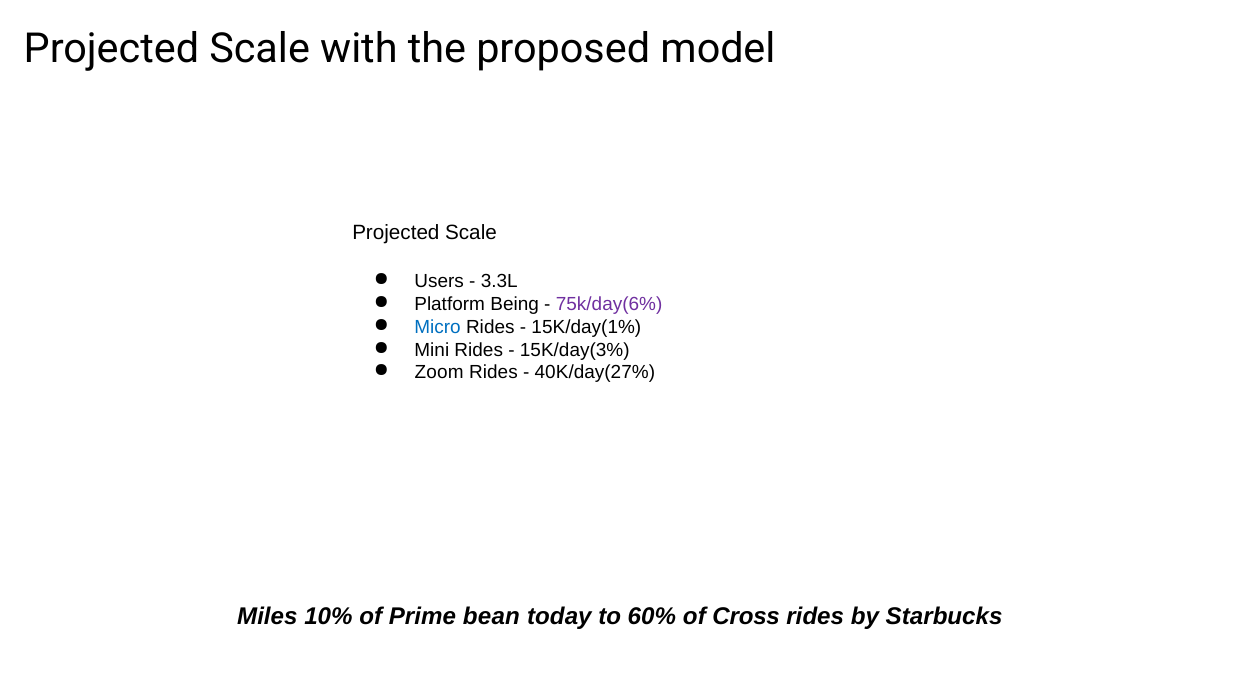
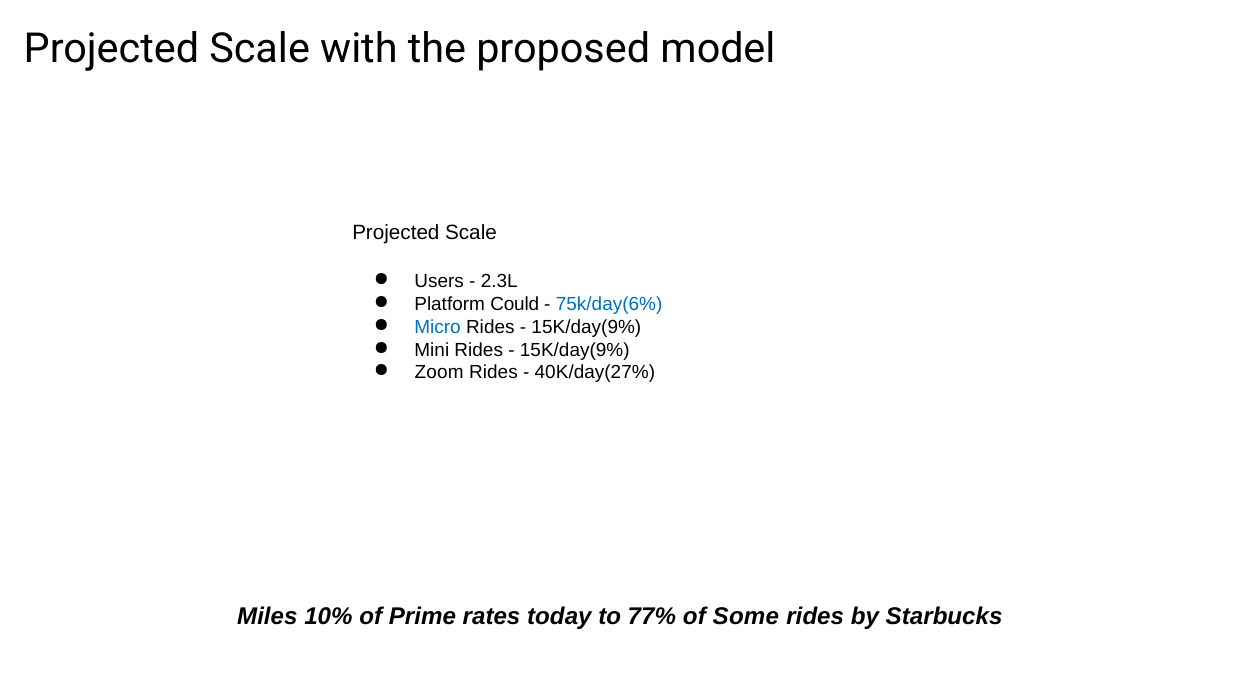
3.3L: 3.3L -> 2.3L (499, 282)
Being: Being -> Could (515, 304)
75k/day(6% colour: purple -> blue (609, 304)
15K/day(1%: 15K/day(1% -> 15K/day(9% (586, 327)
15K/day(3%: 15K/day(3% -> 15K/day(9% (575, 350)
bean: bean -> rates (492, 616)
60%: 60% -> 77% (652, 616)
Cross: Cross -> Some (746, 616)
